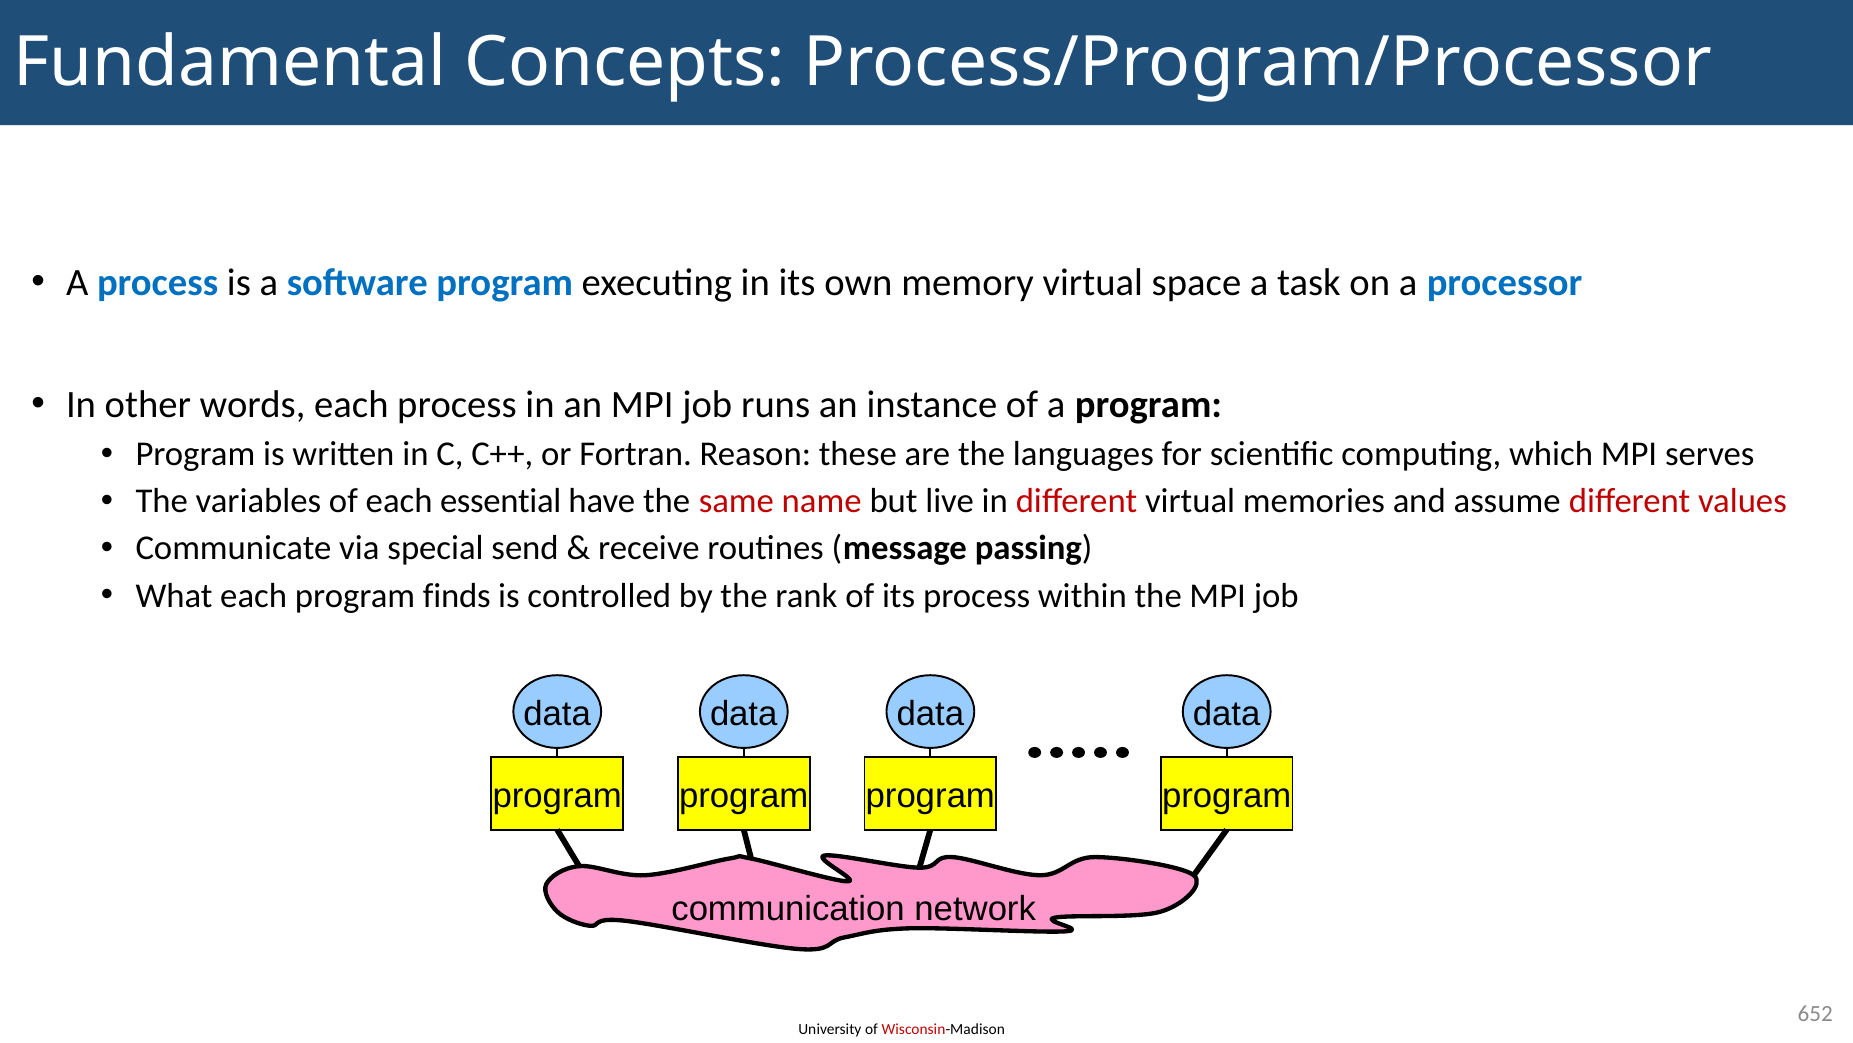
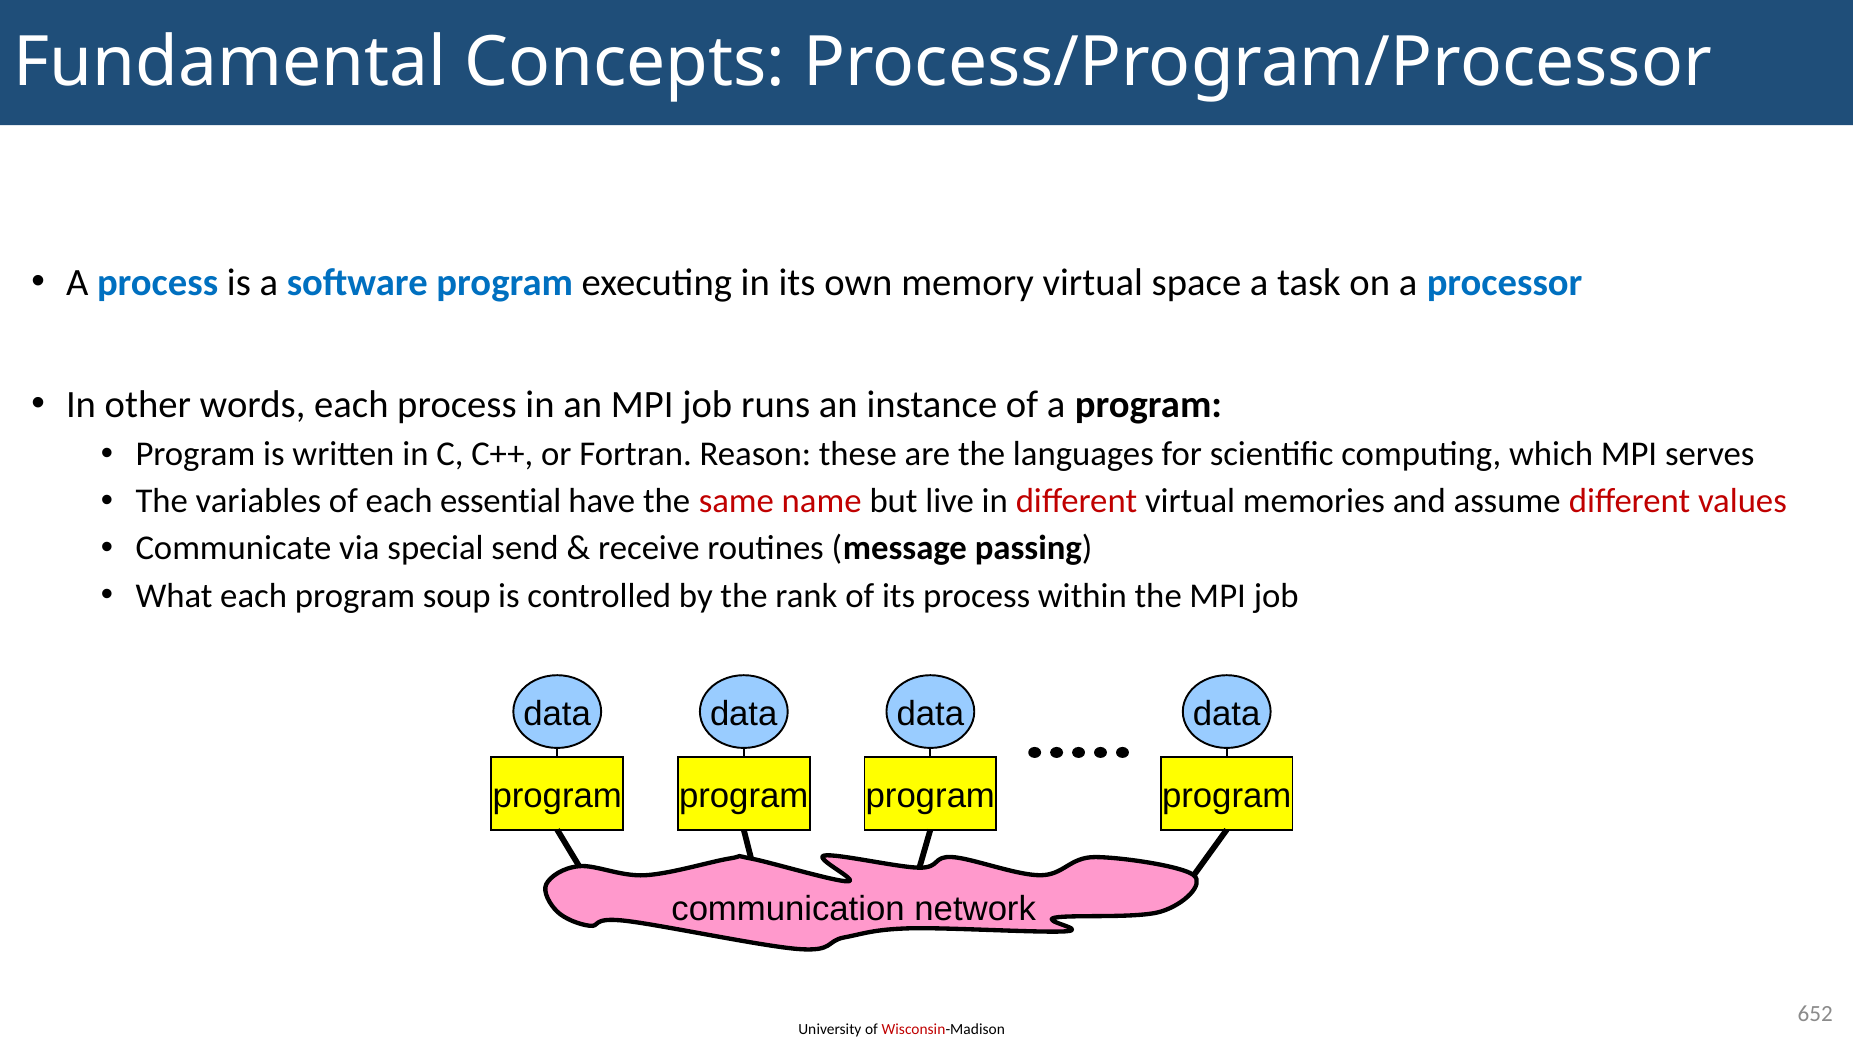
finds: finds -> soup (457, 595)
